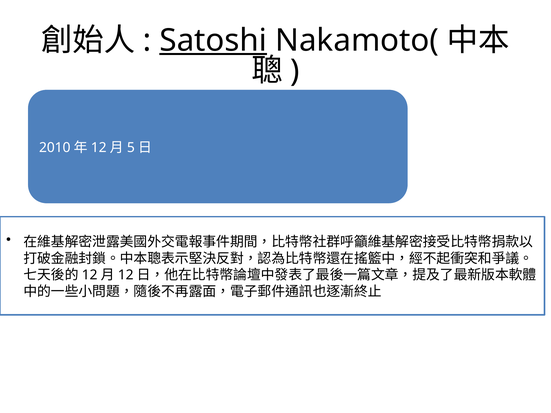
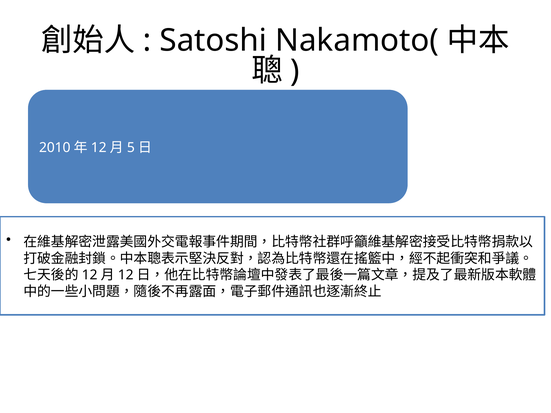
Satoshi underline: present -> none (213, 41)
